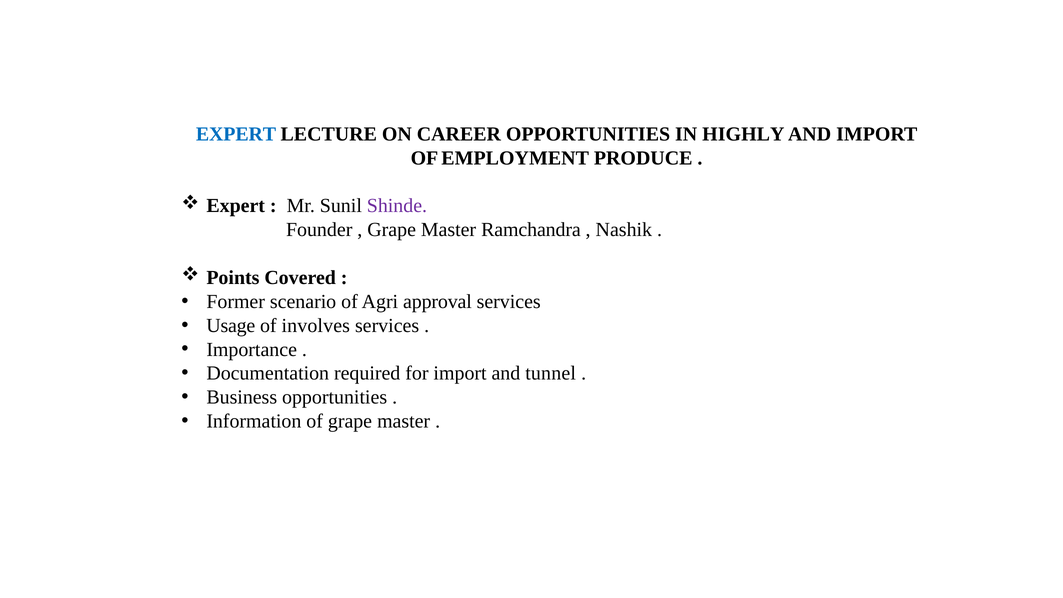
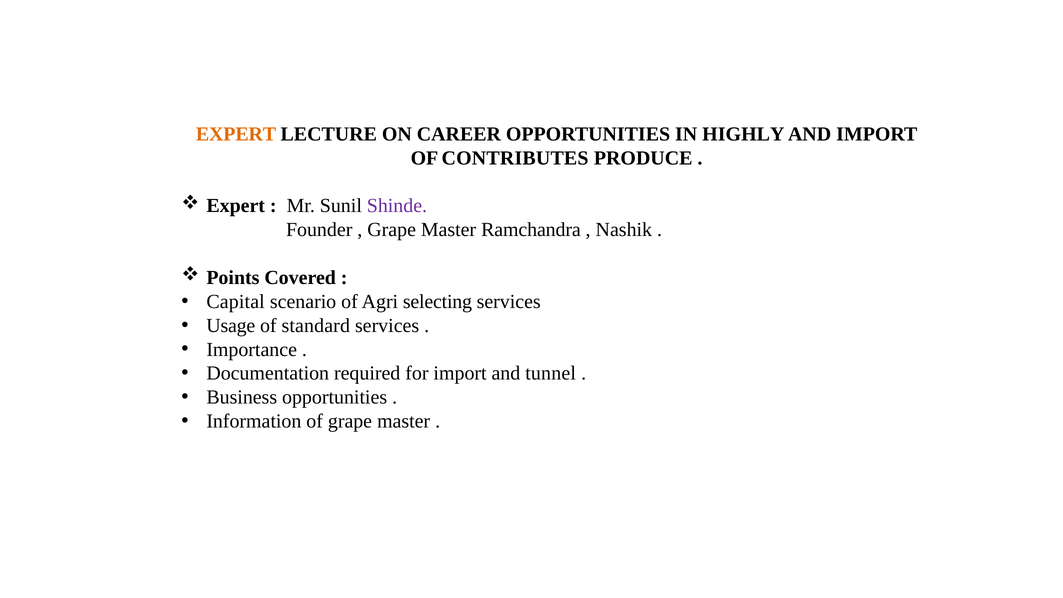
EXPERT colour: blue -> orange (236, 134)
EMPLOYMENT: EMPLOYMENT -> CONTRIBUTES (515, 158)
Former: Former -> Capital (236, 302)
approval: approval -> selecting (438, 302)
involves: involves -> standard (316, 325)
